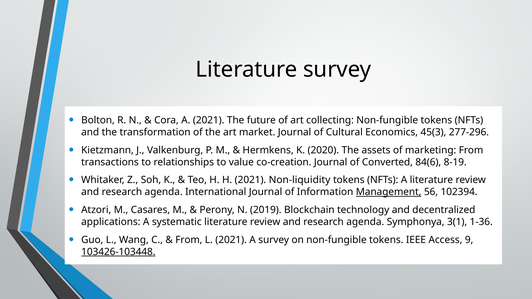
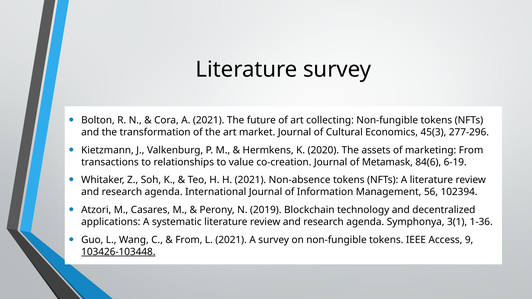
Converted: Converted -> Metamask (387, 162)
8-19: 8-19 -> 6-19 (455, 162)
Non-liquidity: Non-liquidity -> Non-absence (300, 180)
Management underline: present -> none (389, 192)
